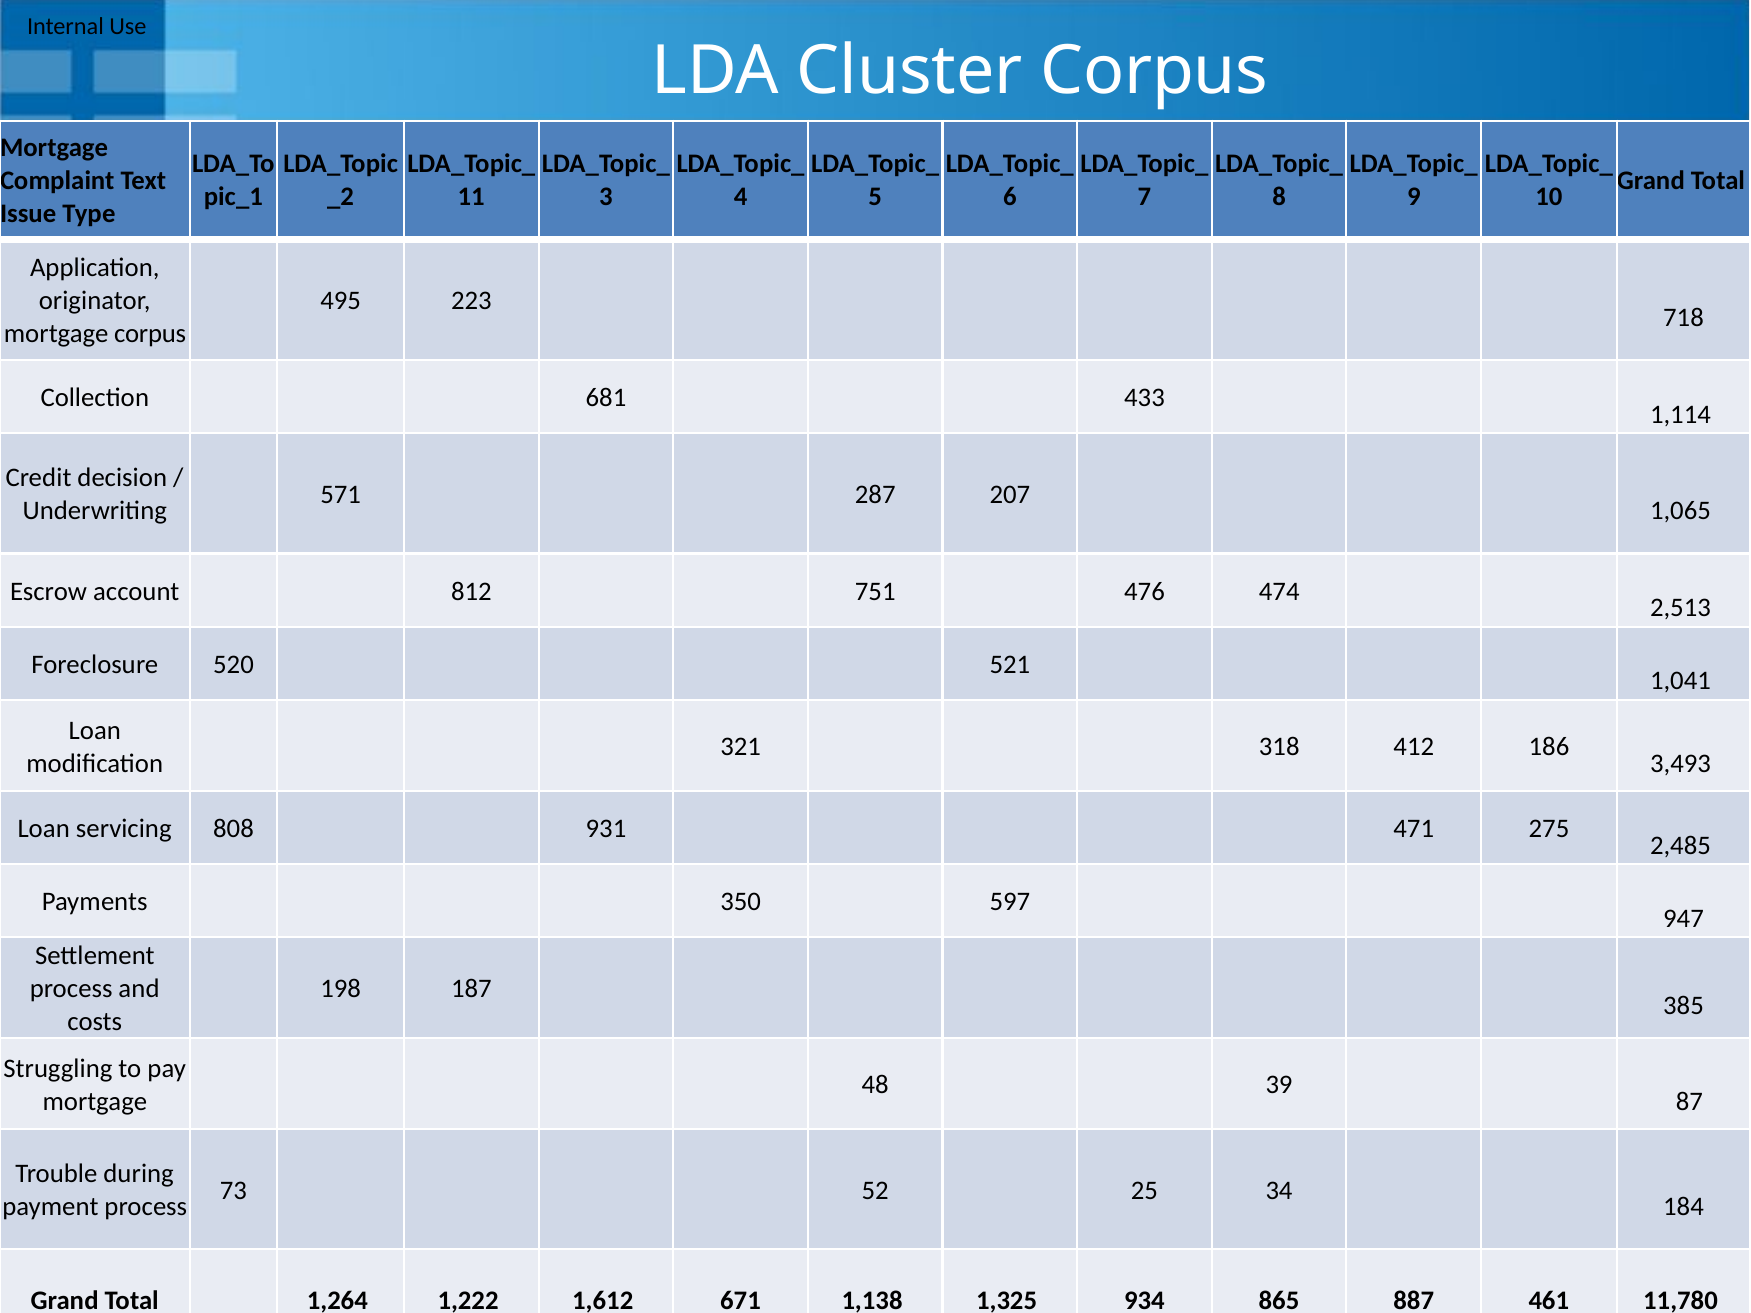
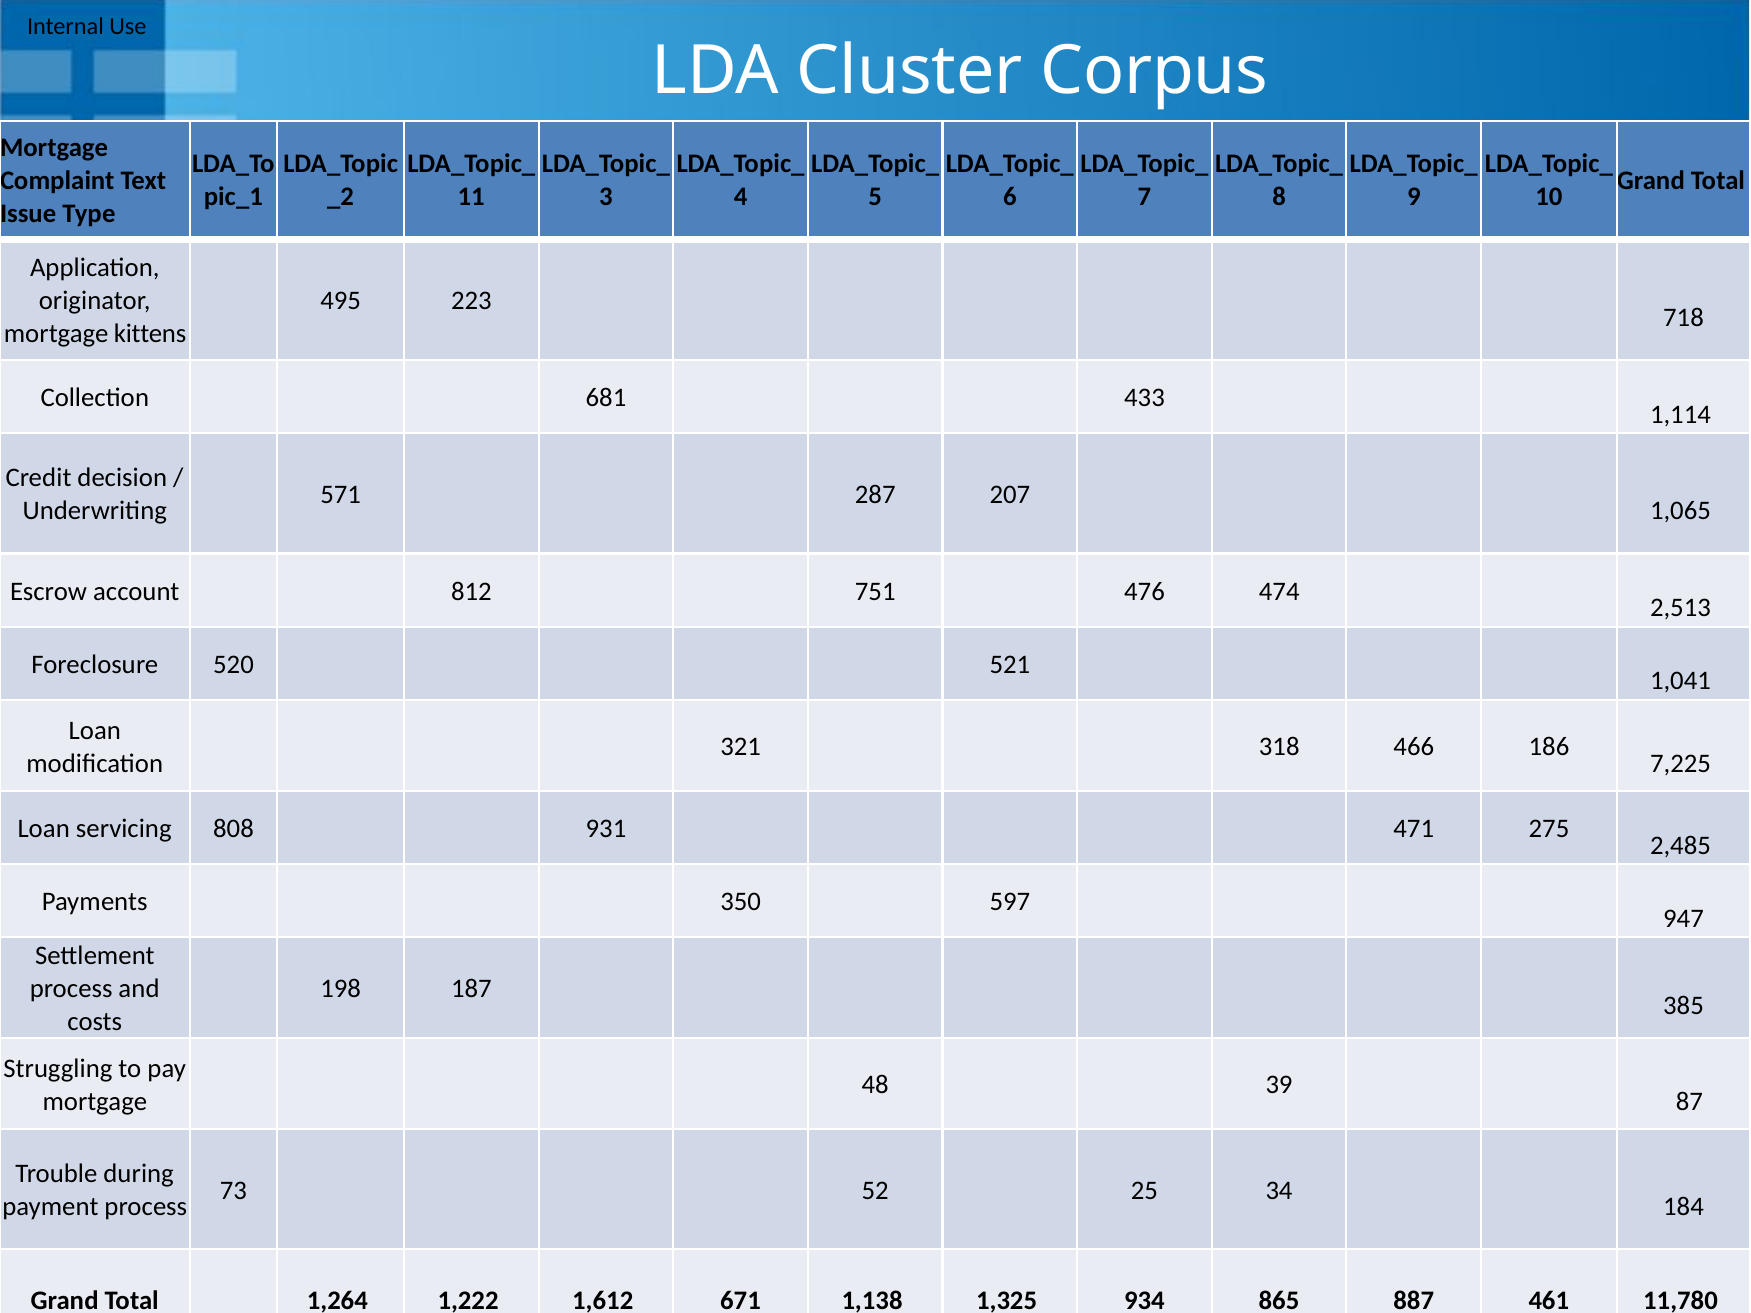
mortgage corpus: corpus -> kittens (150, 334)
412: 412 -> 466 (1414, 747)
3,493: 3,493 -> 7,225 (1680, 763)
